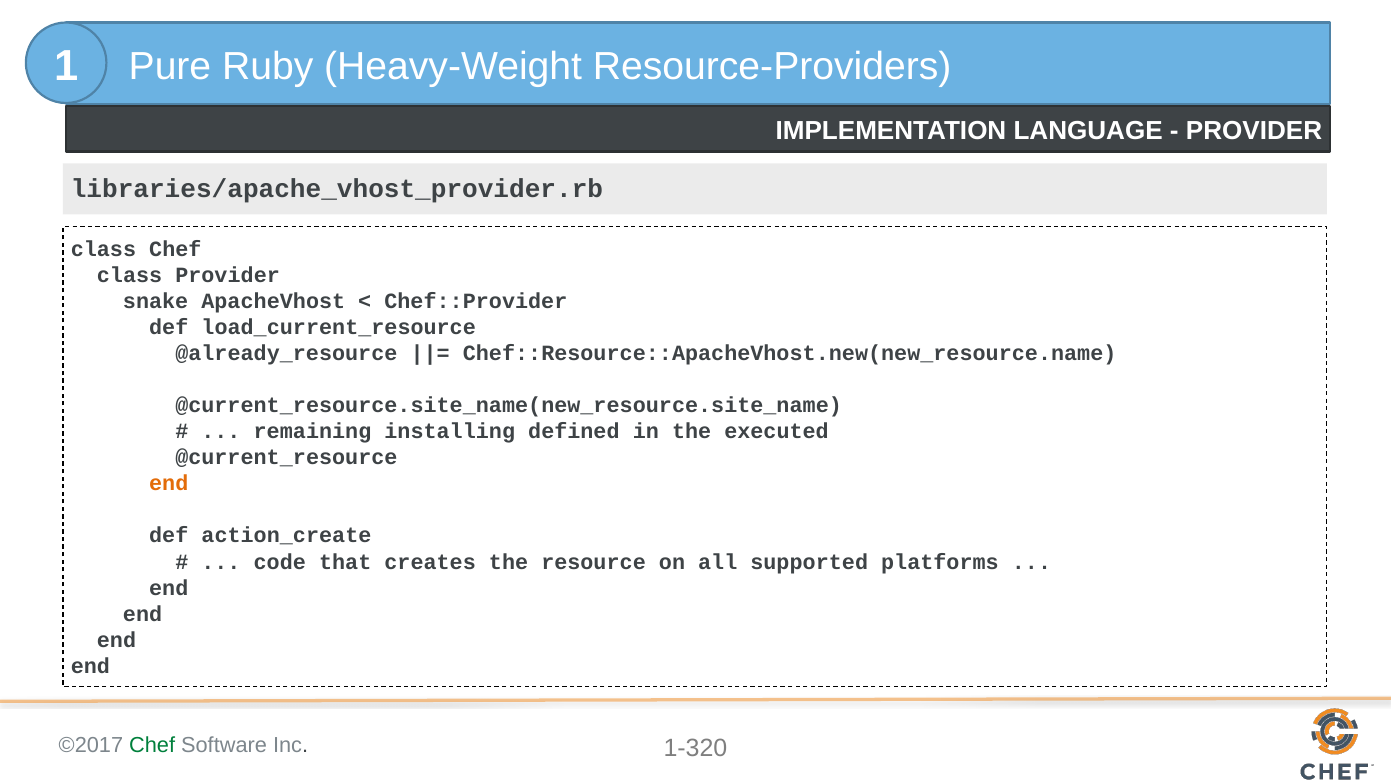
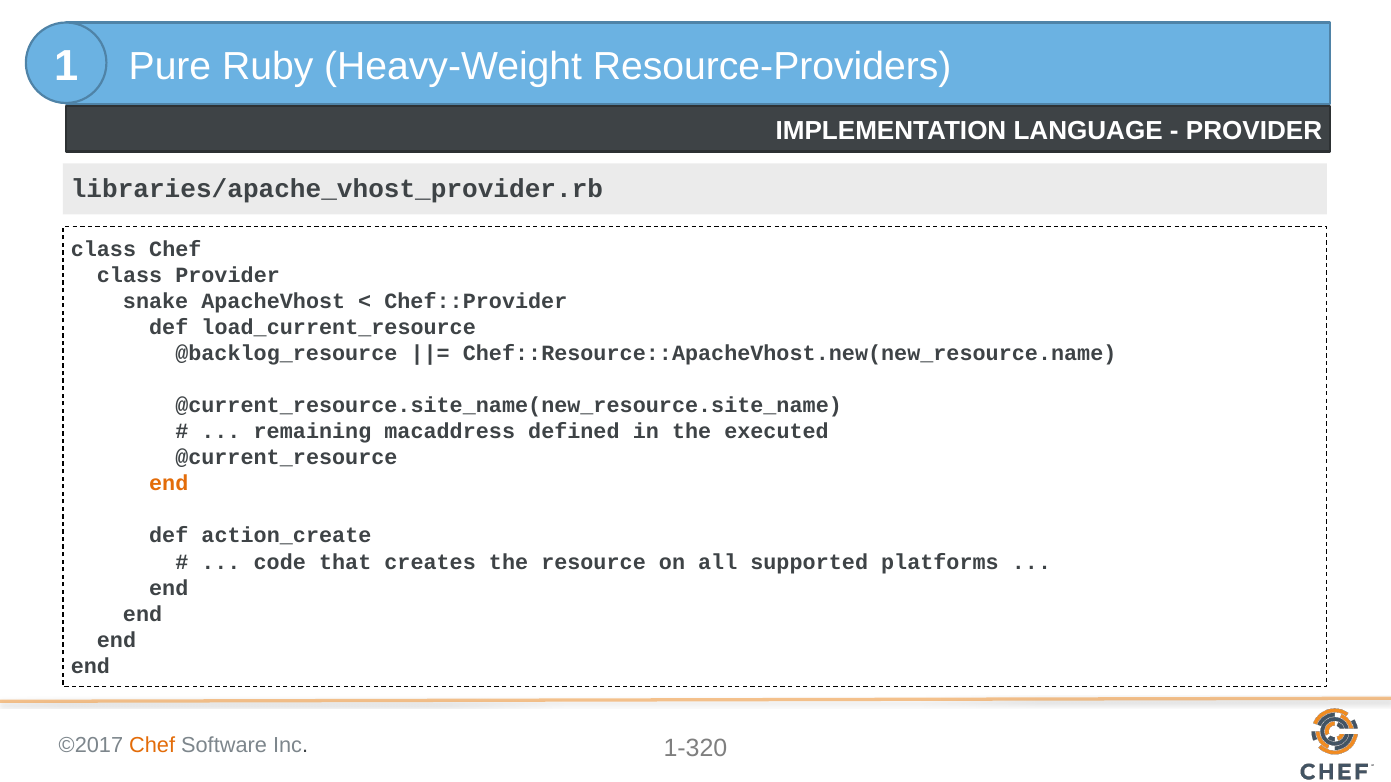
@already_resource: @already_resource -> @backlog_resource (286, 353)
installing: installing -> macaddress (450, 432)
Chef colour: green -> orange (152, 746)
